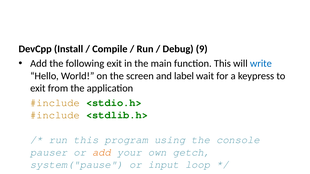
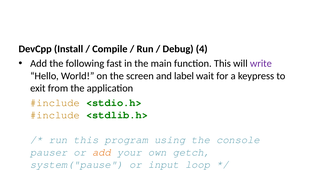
9: 9 -> 4 (202, 49)
following exit: exit -> fast (114, 64)
write colour: blue -> purple (261, 64)
